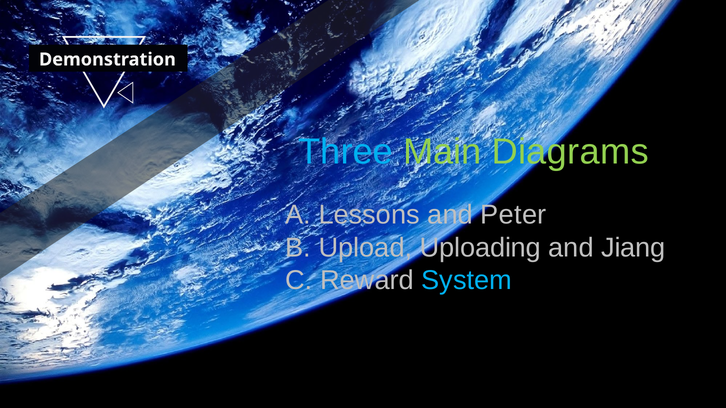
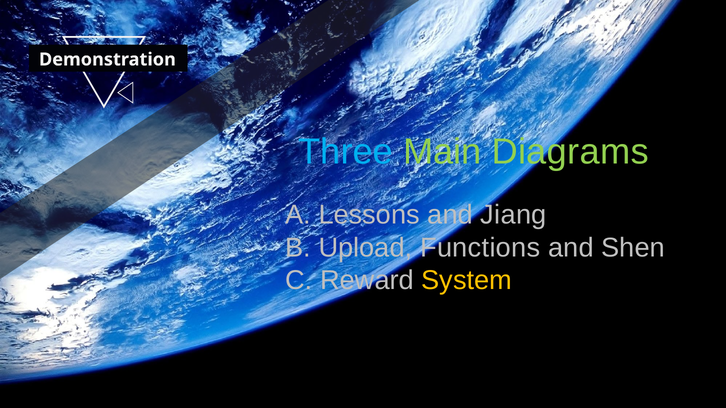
Peter: Peter -> Jiang (513, 215)
Uploading: Uploading -> Functions (480, 248)
Jiang: Jiang -> Shen (633, 248)
System colour: light blue -> yellow (467, 280)
